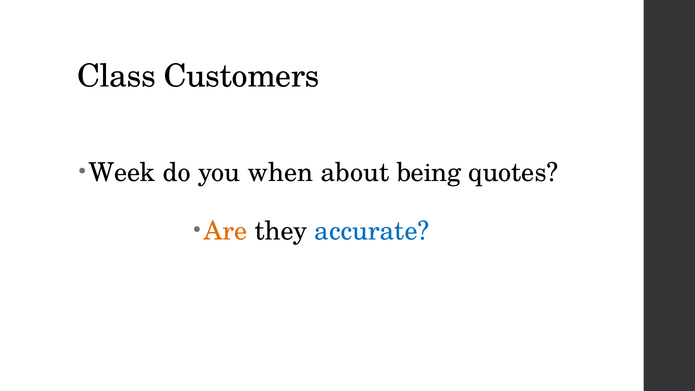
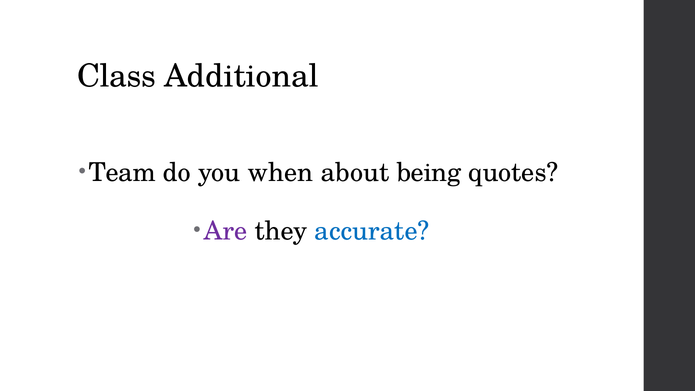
Customers: Customers -> Additional (241, 76)
Week: Week -> Team (122, 172)
Are colour: orange -> purple (225, 231)
